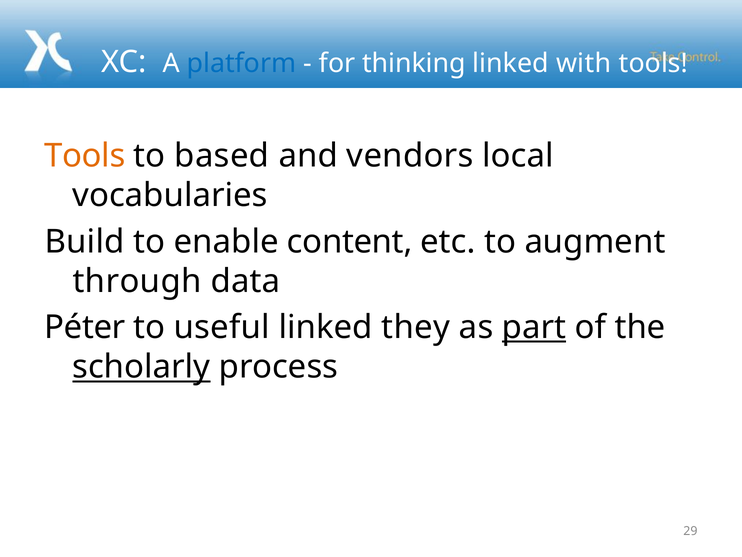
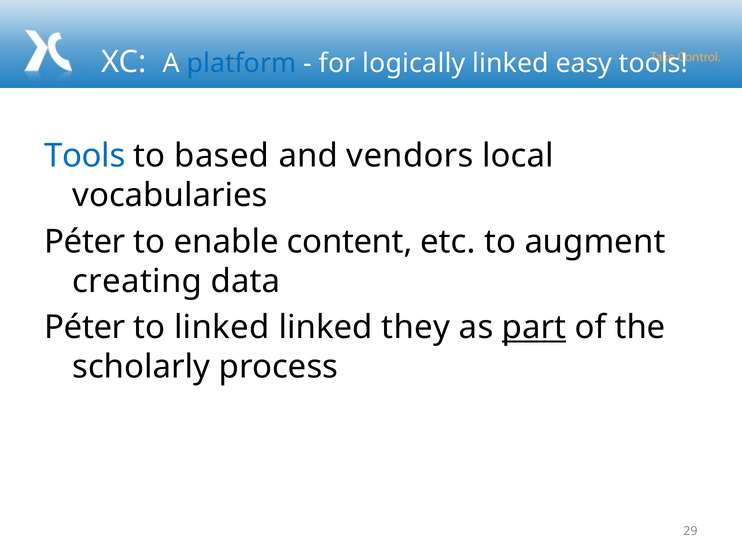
thinking: thinking -> logically (414, 63)
with: with -> easy (584, 63)
Tools colour: orange -> blue (85, 156)
Build: Build -> Péter (85, 241)
through: through -> creating (137, 281)
to useful: useful -> linked (222, 327)
scholarly underline: present -> none (141, 367)
